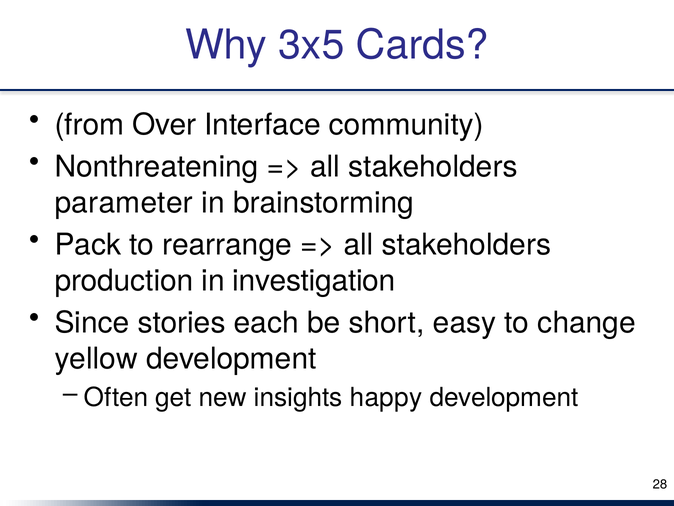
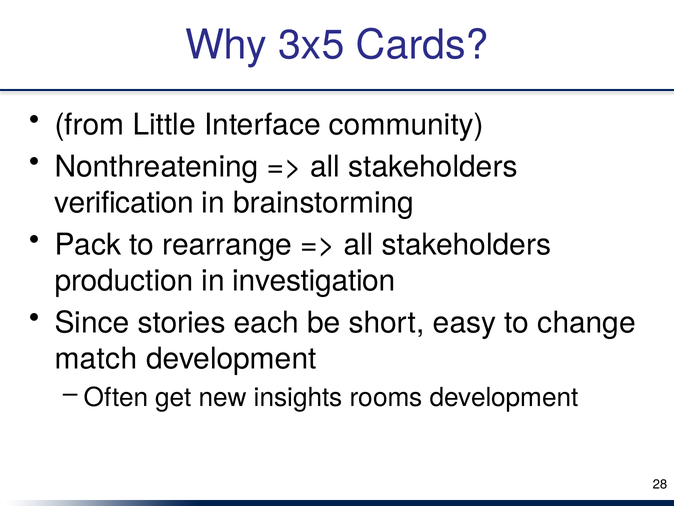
Over: Over -> Little (164, 125)
parameter: parameter -> verification (124, 202)
yellow: yellow -> match (96, 358)
happy: happy -> rooms (386, 397)
